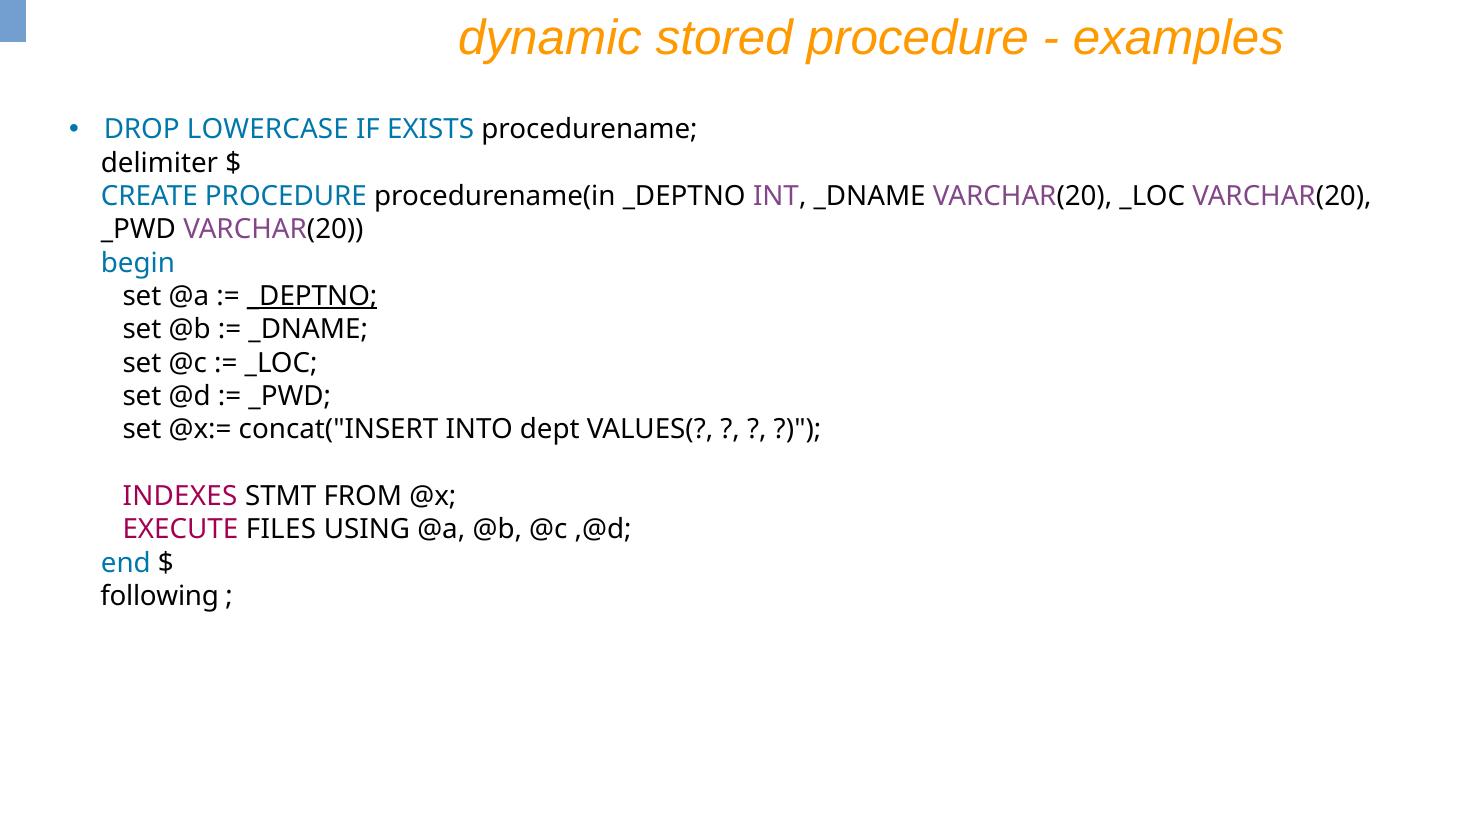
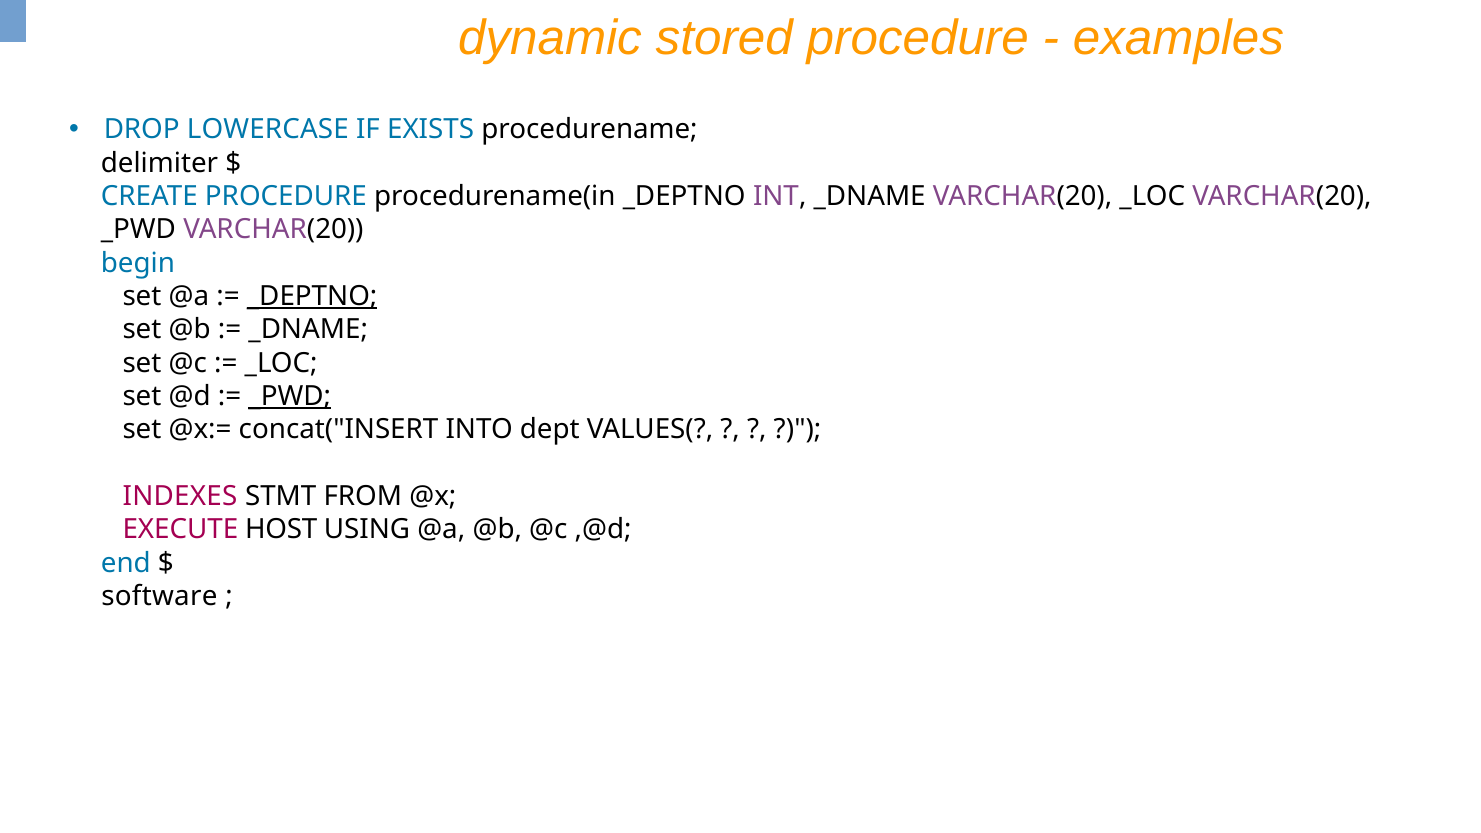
_PWD underline: none -> present (290, 396)
FILES: FILES -> HOST (281, 530)
following: following -> software (159, 596)
